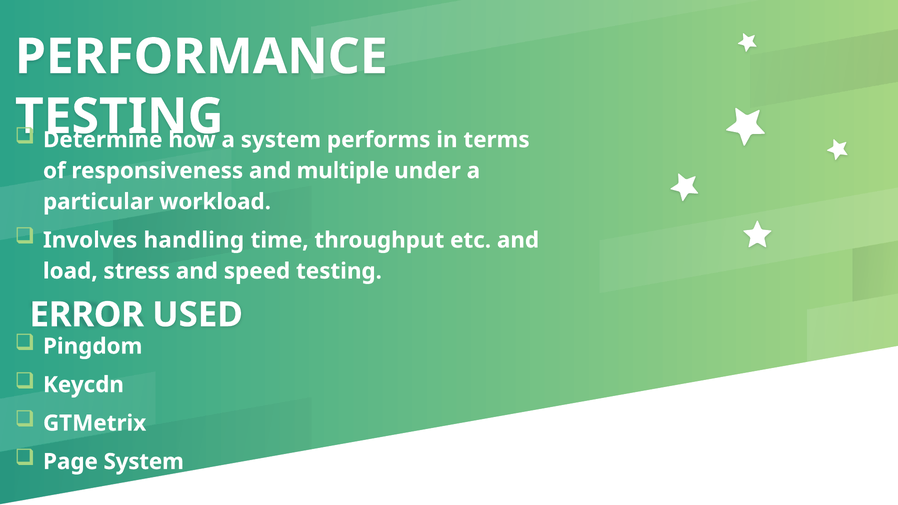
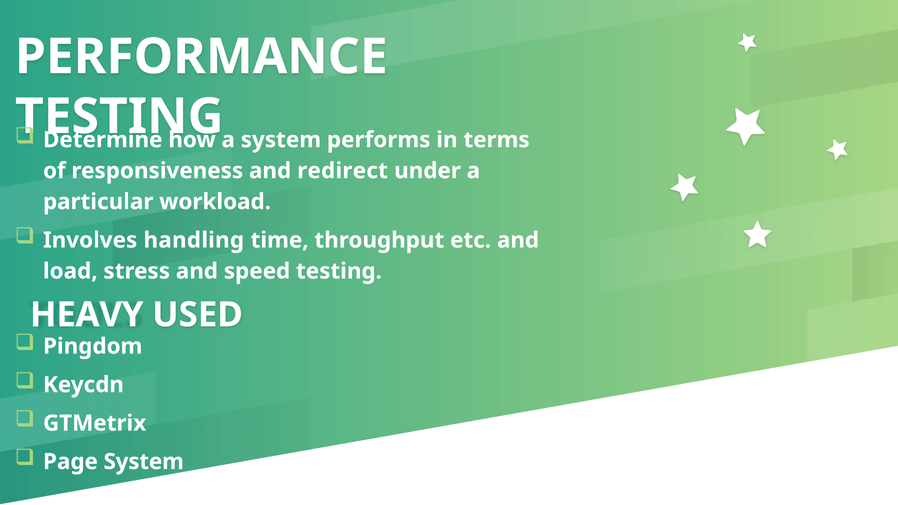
multiple: multiple -> redirect (343, 171)
ERROR: ERROR -> HEAVY (87, 315)
